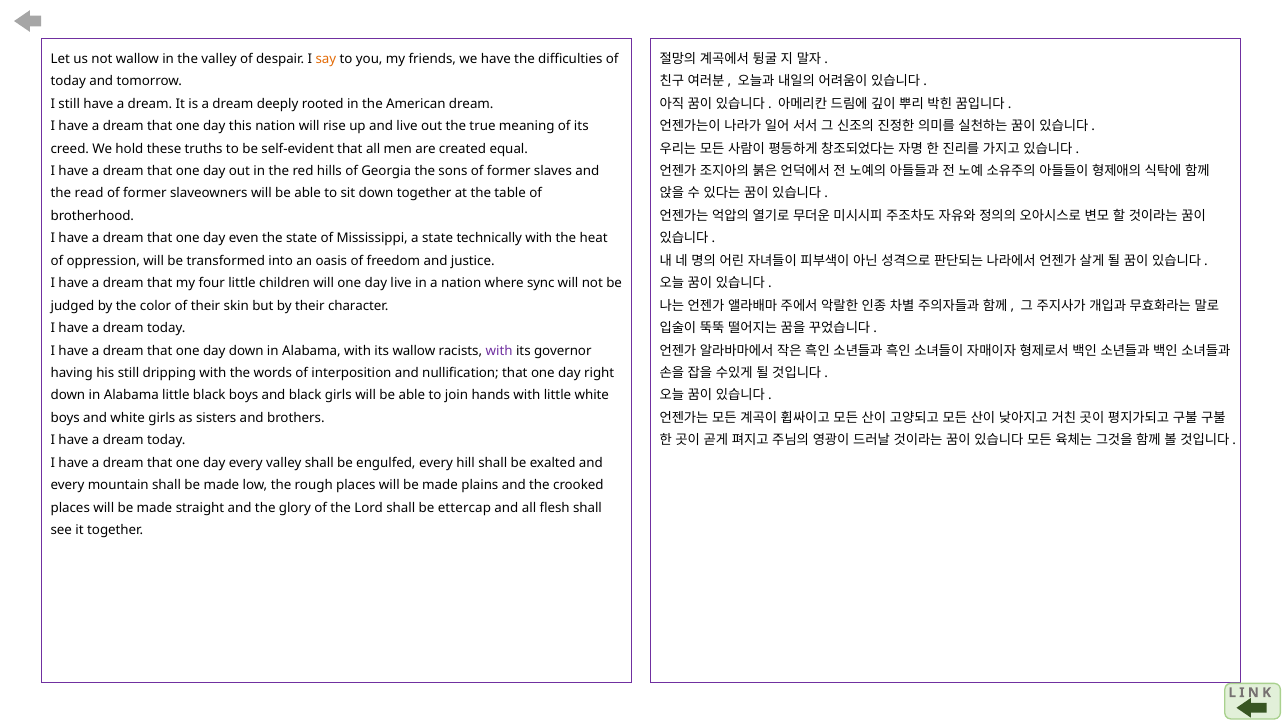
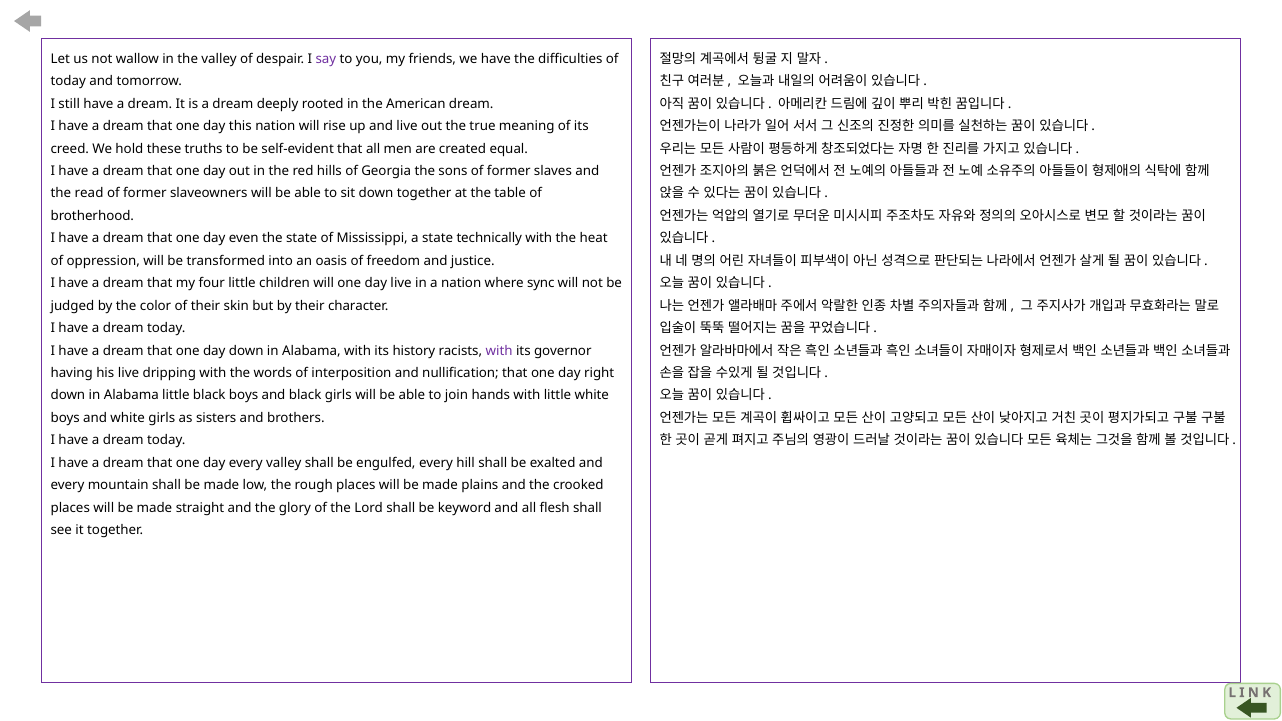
say colour: orange -> purple (326, 59)
its wallow: wallow -> history (414, 351)
his still: still -> live (128, 373)
ettercap: ettercap -> keyword (464, 508)
